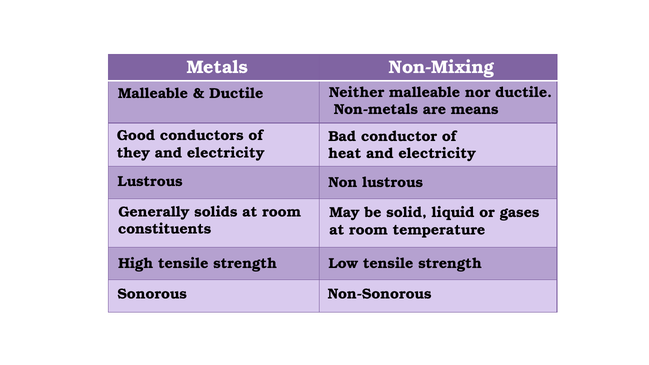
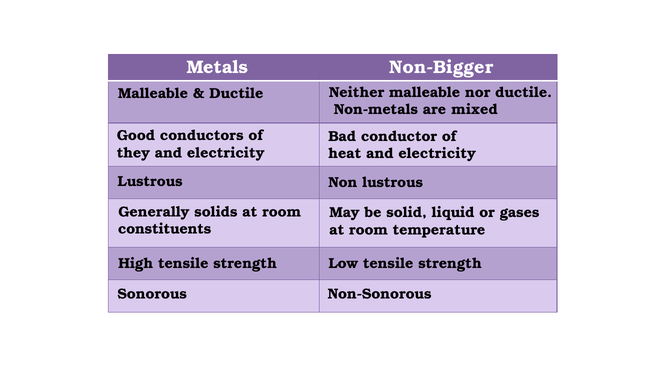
Non-Mixing: Non-Mixing -> Non-Bigger (441, 67)
means: means -> mixed (475, 110)
